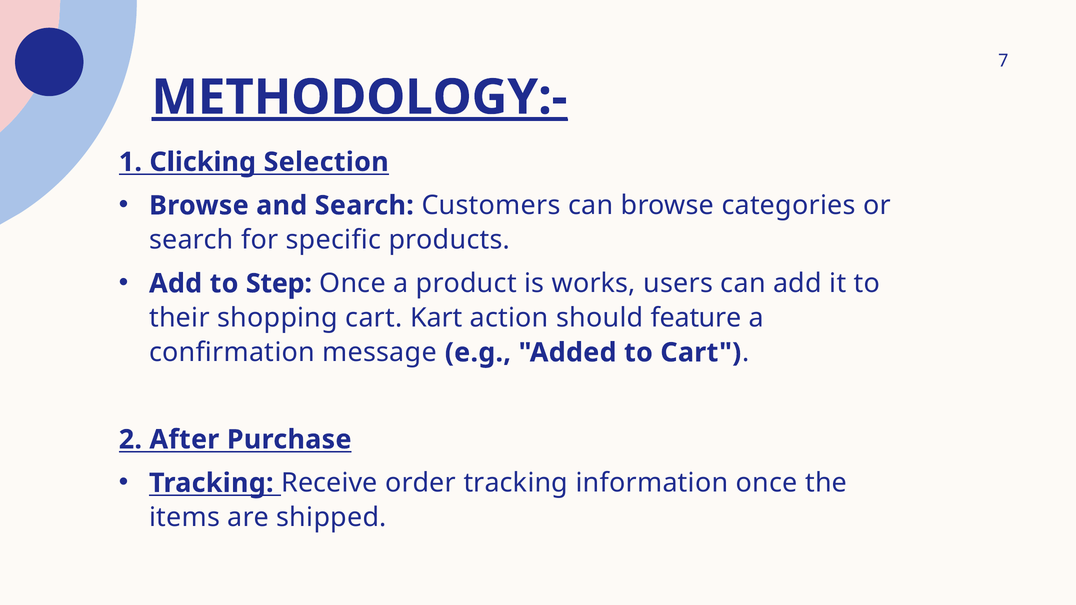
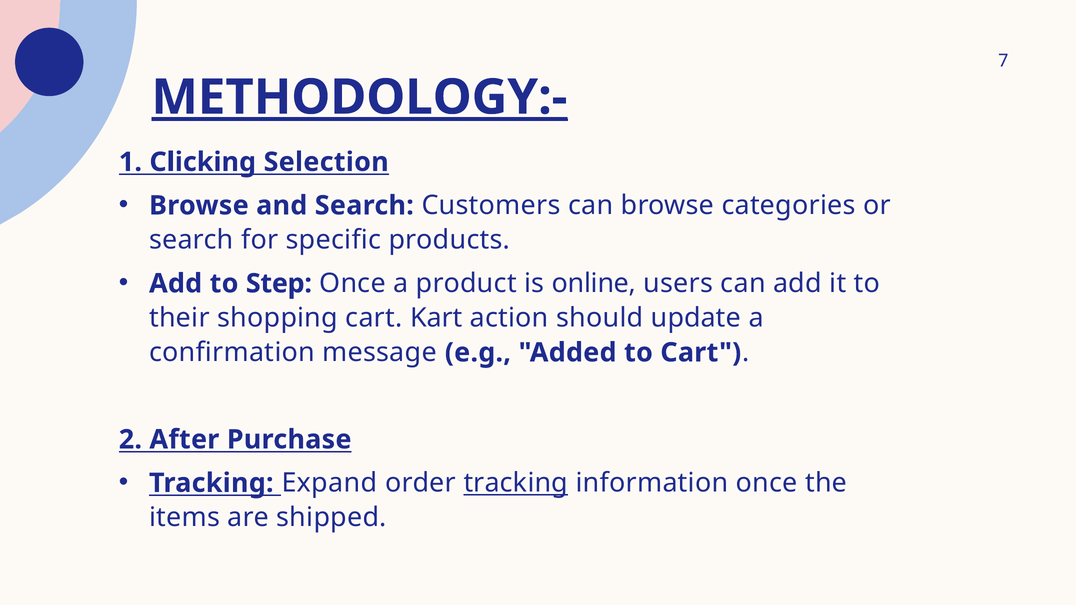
works: works -> online (594, 284)
feature: feature -> update (696, 318)
Receive: Receive -> Expand (329, 483)
tracking underline: none -> present (516, 483)
